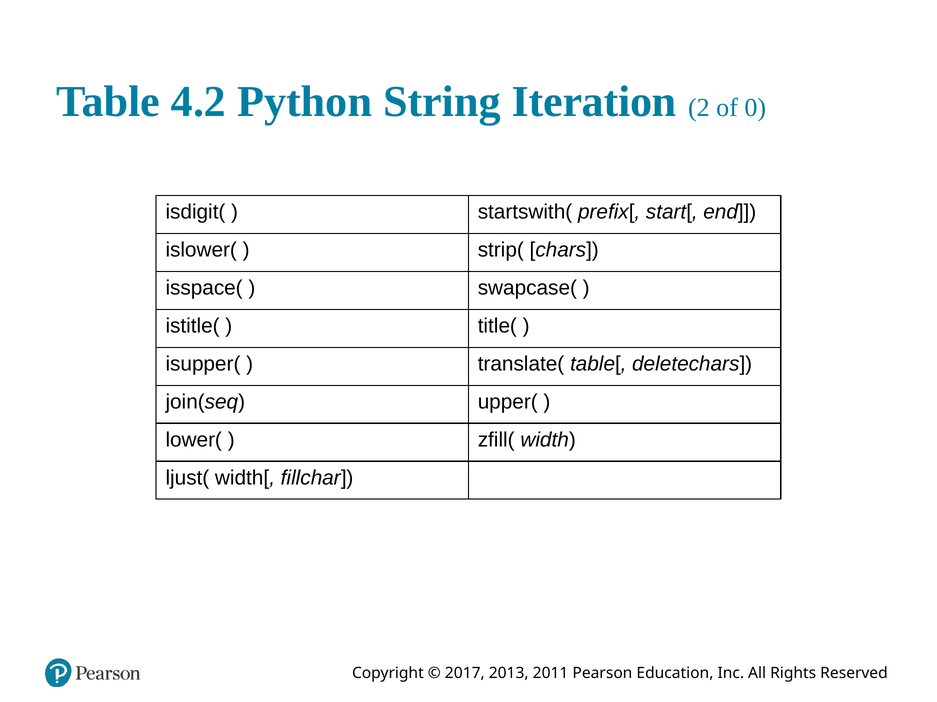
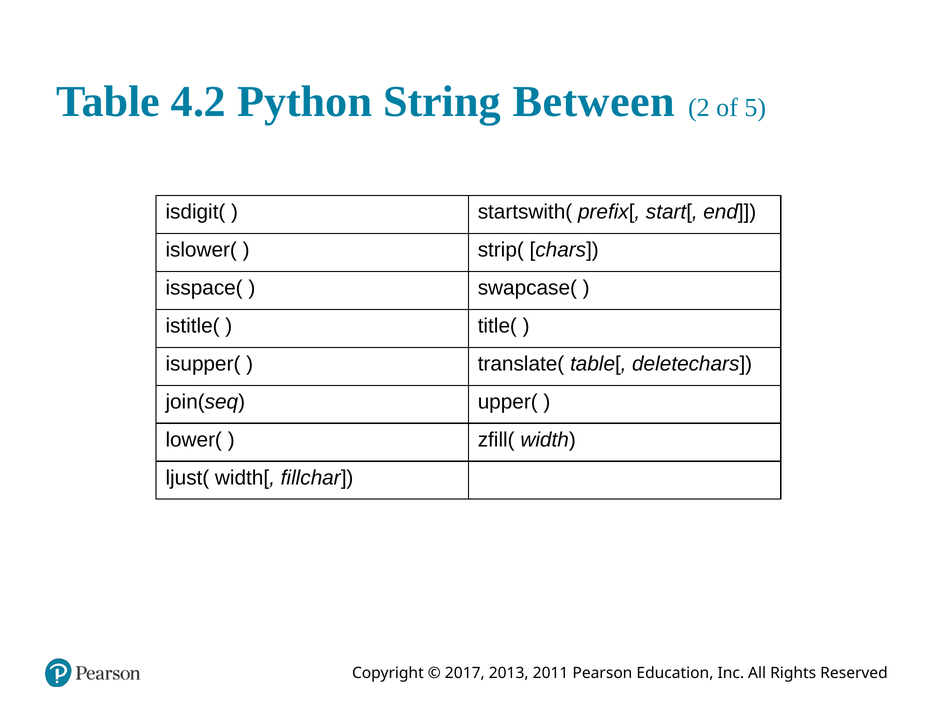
Iteration: Iteration -> Between (594, 102)
0: 0 -> 5 (755, 108)
